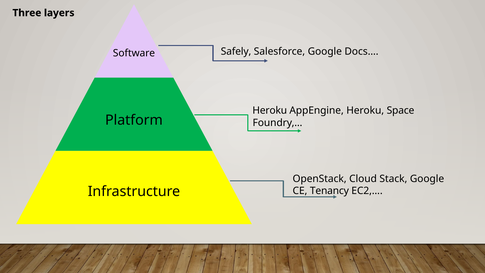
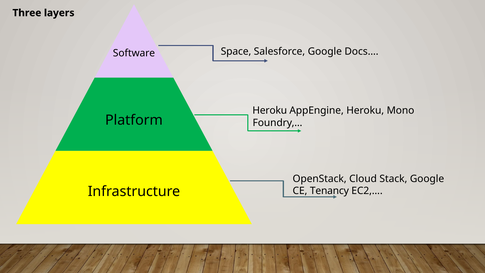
Safely: Safely -> Space (236, 52)
Space: Space -> Mono (400, 110)
